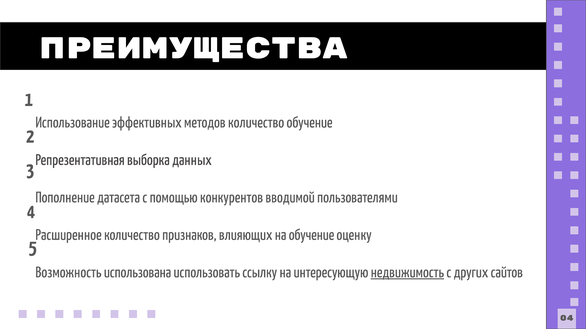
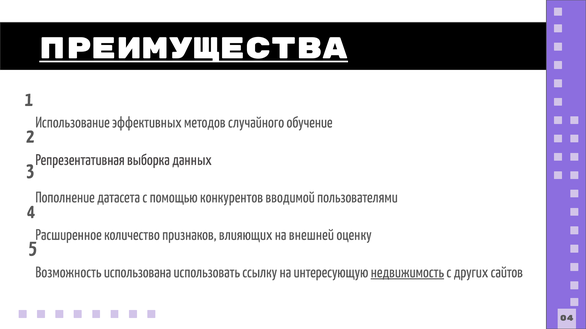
Преимущества underline: none -> present (194, 49)
методов количество: количество -> случайного (256, 123)
на обучение: обучение -> внешней (311, 235)
